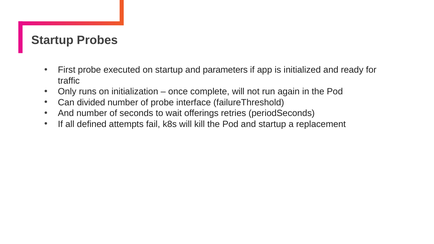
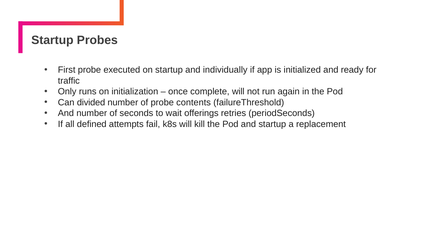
parameters: parameters -> individually (225, 70)
interface: interface -> contents (194, 103)
